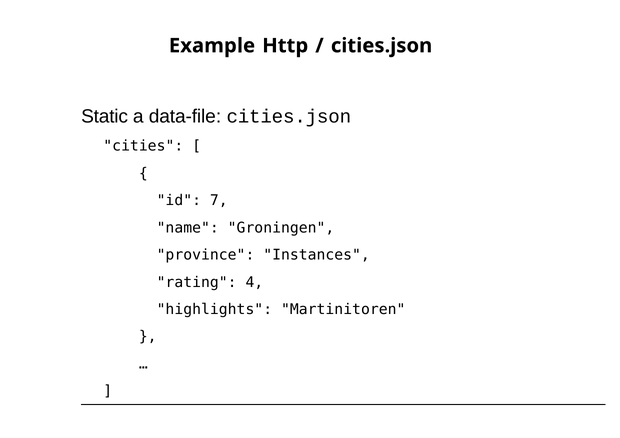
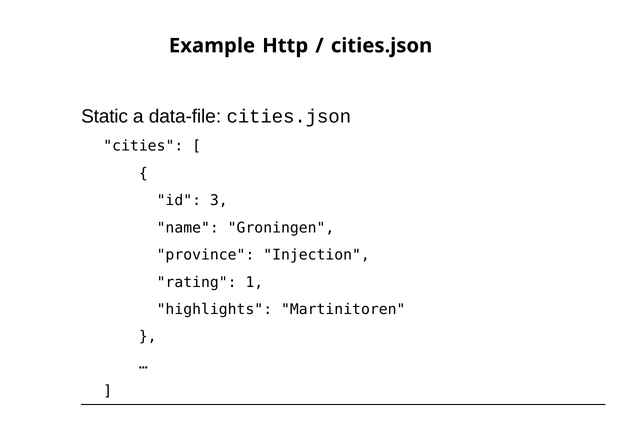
7: 7 -> 3 (219, 201)
Instances: Instances -> Injection (317, 255)
4: 4 -> 1 (254, 282)
